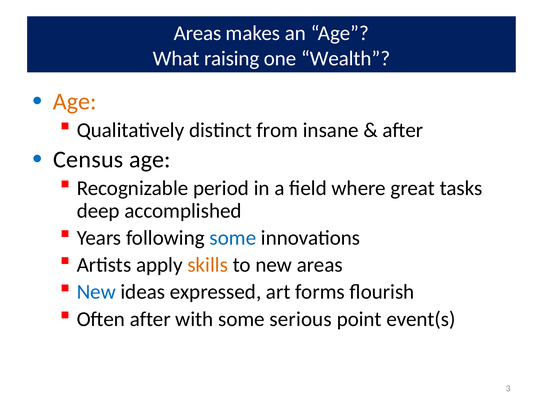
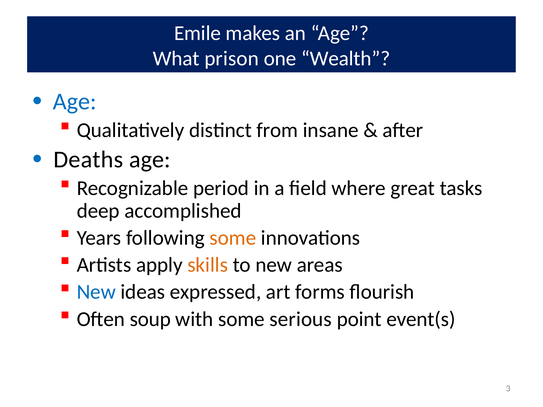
Areas: Areas -> Emile (197, 33)
raising: raising -> prison (232, 59)
Age colour: orange -> blue (75, 102)
Census: Census -> Deaths (88, 160)
some colour: blue -> orange (233, 238)
Often after: after -> soup (150, 319)
